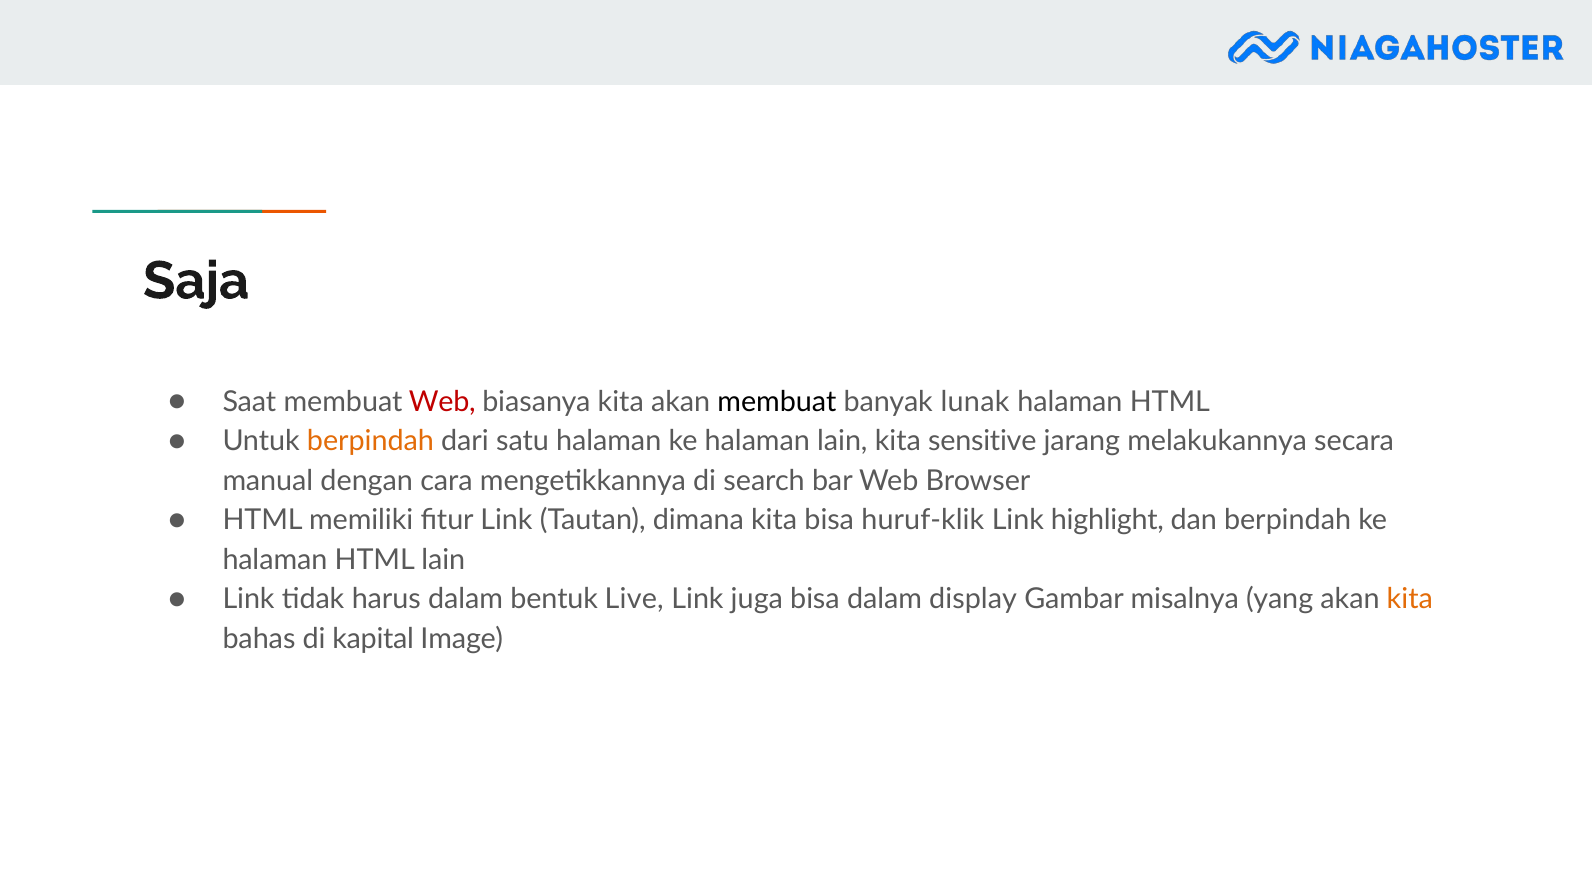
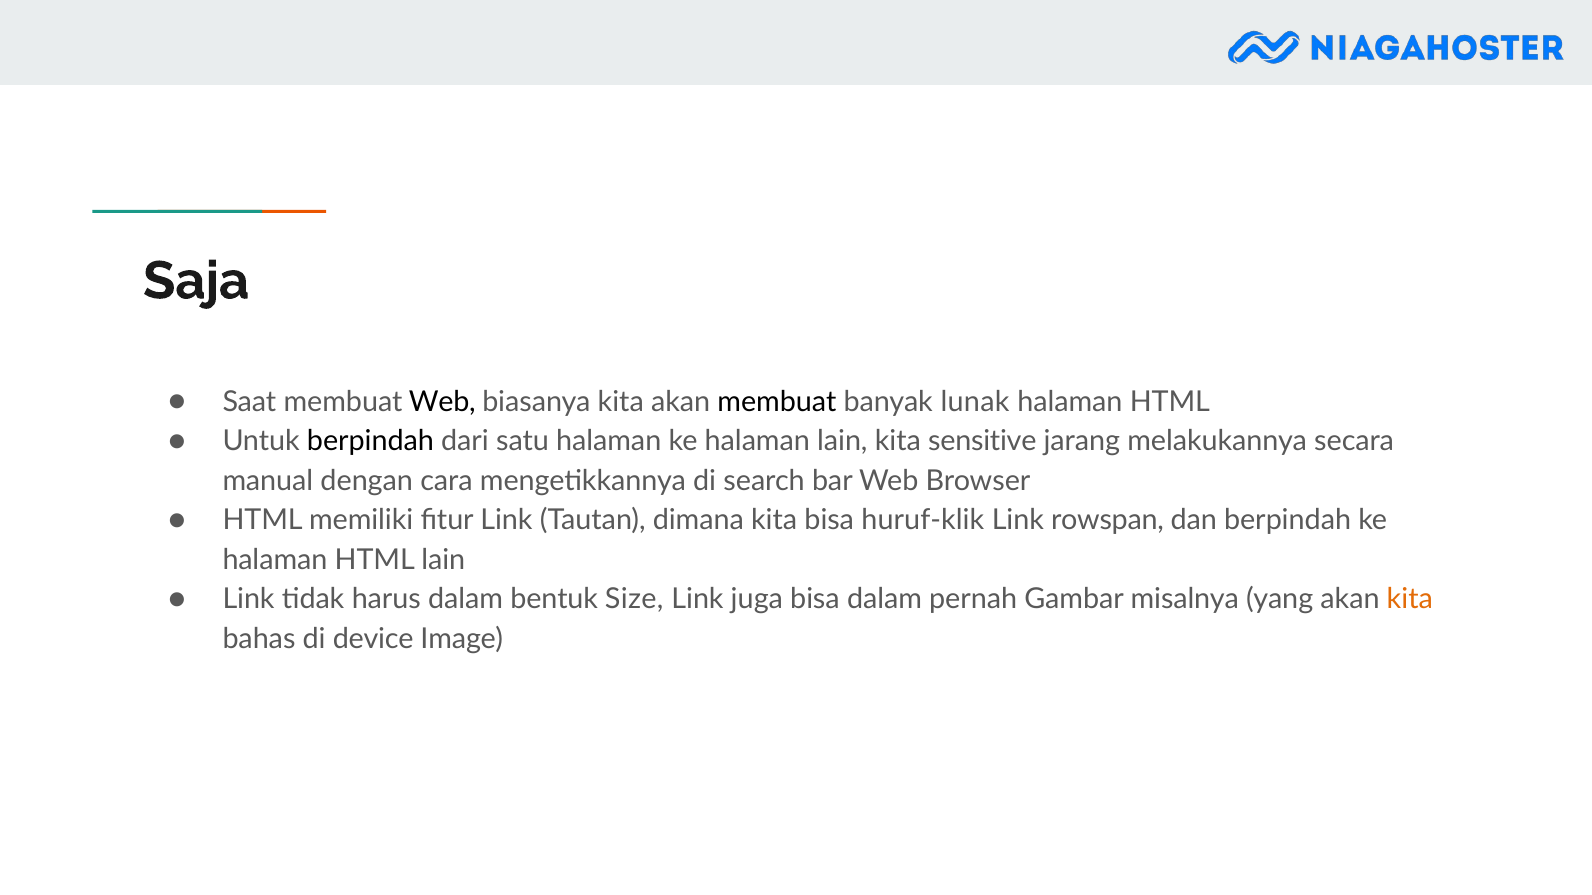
Web colour: red -> black (442, 402)
berpindah colour: orange -> black (370, 442)
highlight: highlight -> rowspan (1107, 521)
Live: Live -> Size (634, 600)
display: display -> pernah (973, 600)
kapital: kapital -> device (373, 639)
